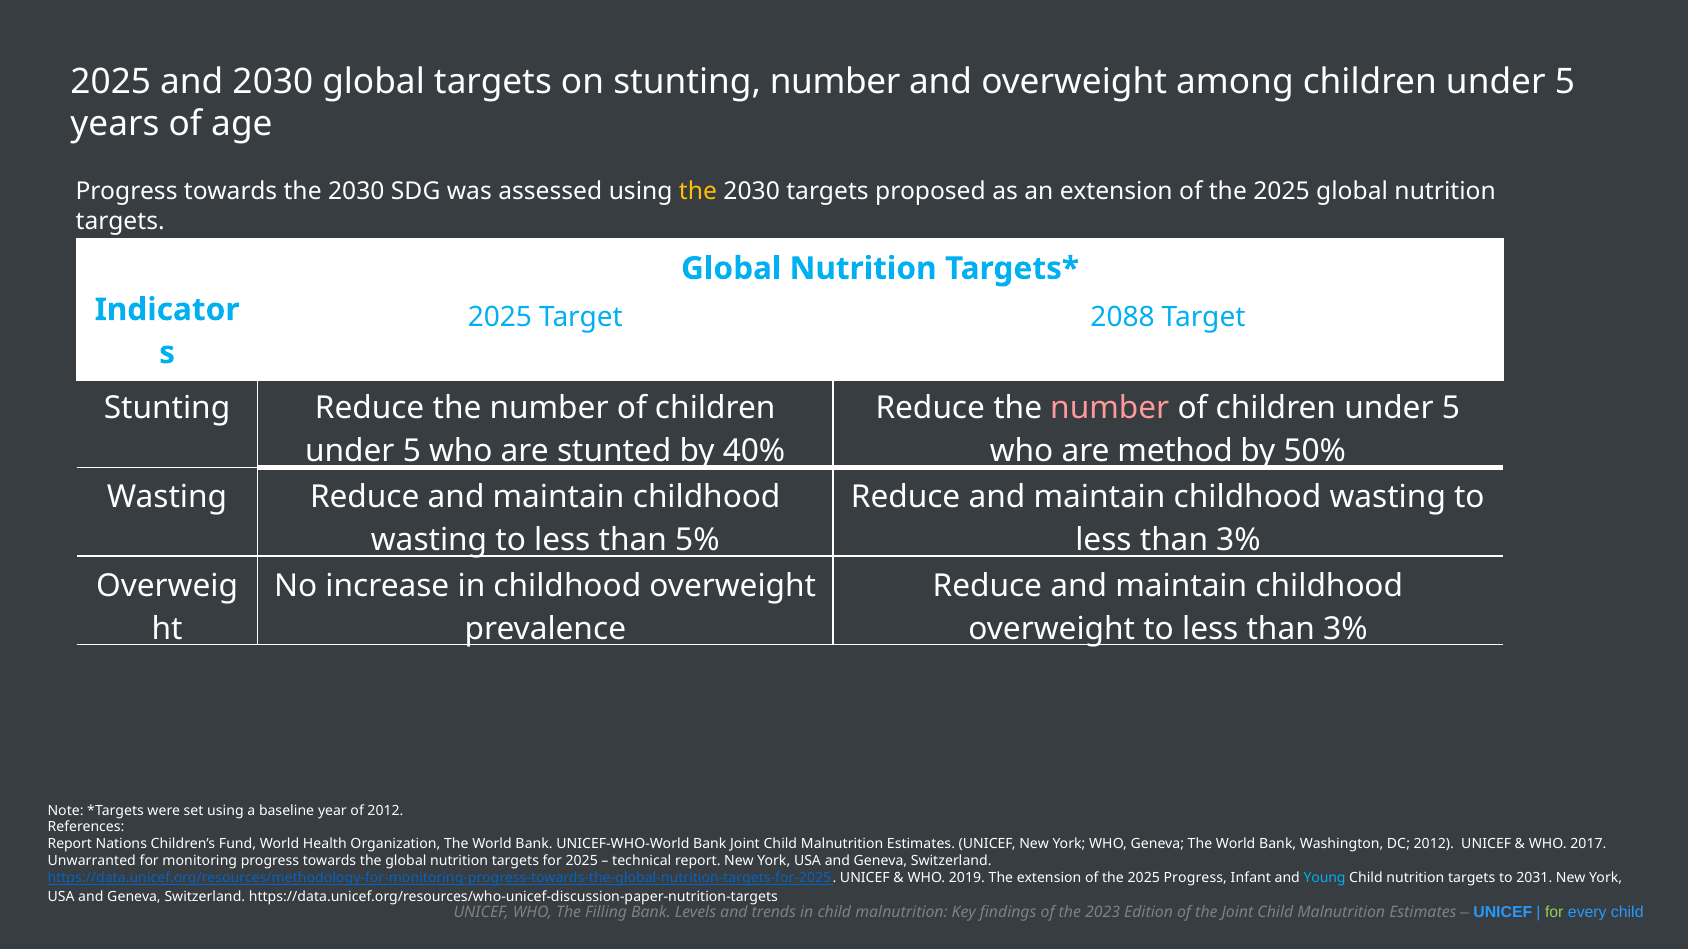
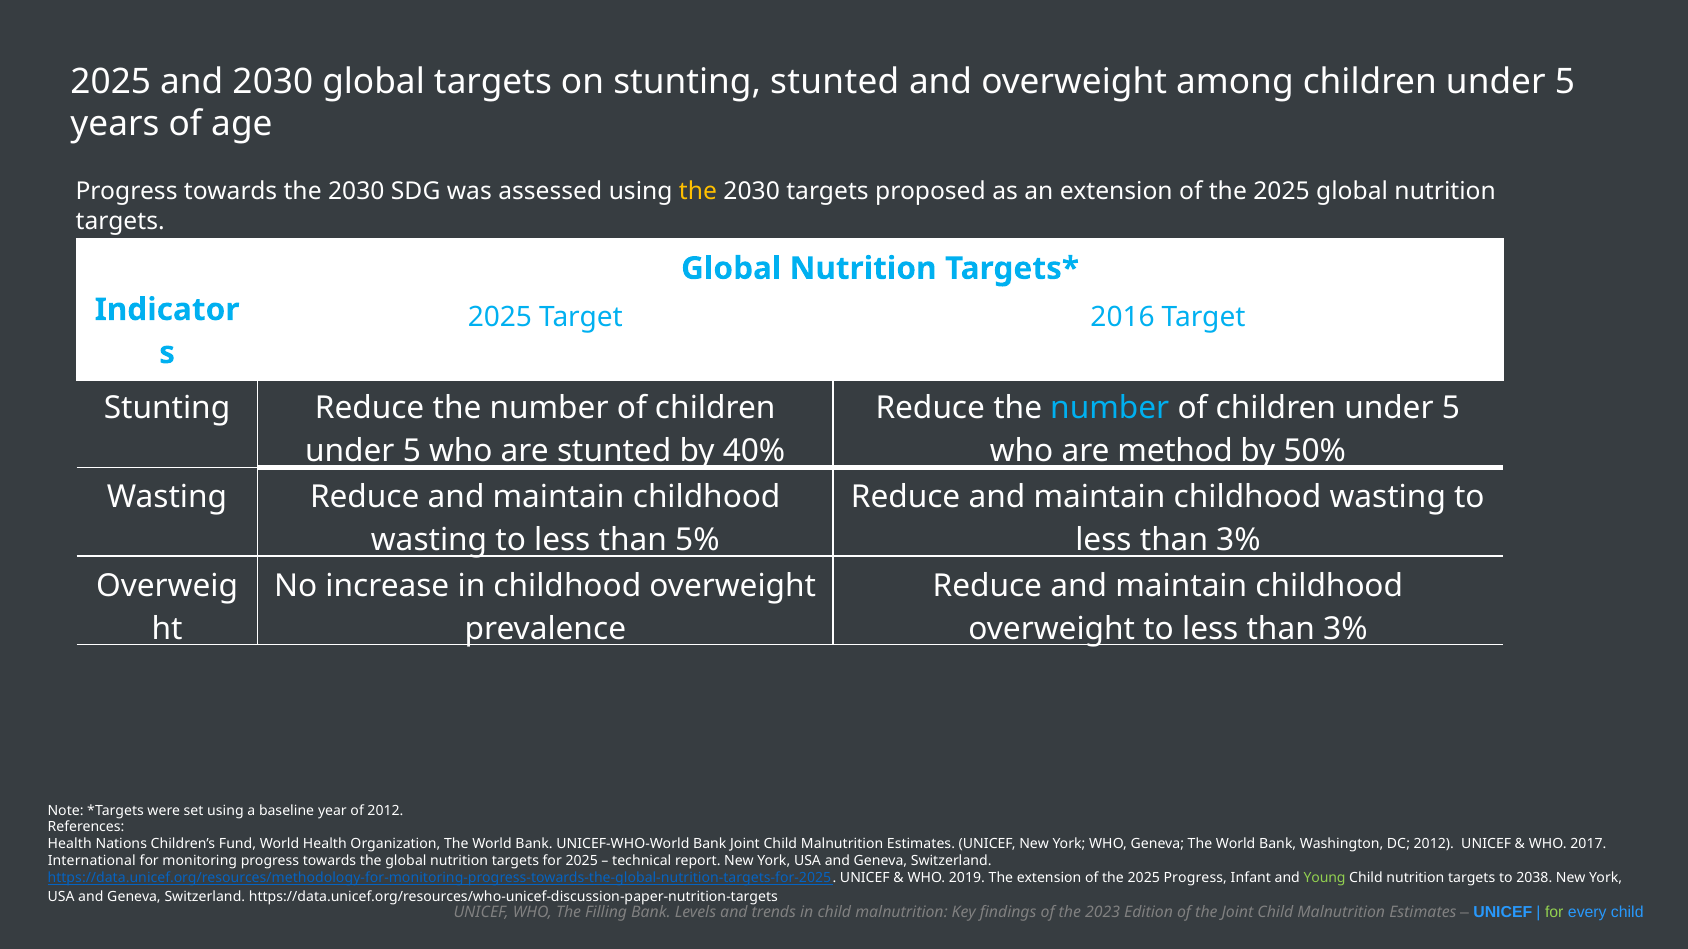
stunting number: number -> stunted (835, 82)
2088: 2088 -> 2016 (1123, 317)
number colour: pink -> light blue (1110, 409)
Report: Report -> Health (70, 845)
Unwarranted: Unwarranted -> International (92, 861)
Young colour: light blue -> light green (1325, 878)
2031: 2031 -> 2038 (1534, 878)
